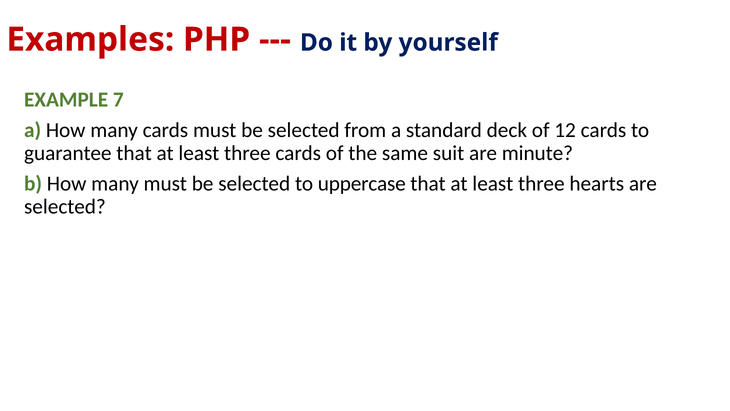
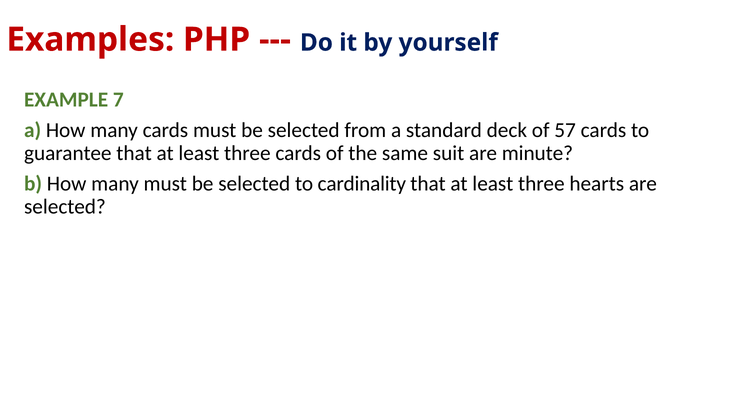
12: 12 -> 57 (565, 130)
uppercase: uppercase -> cardinality (362, 184)
